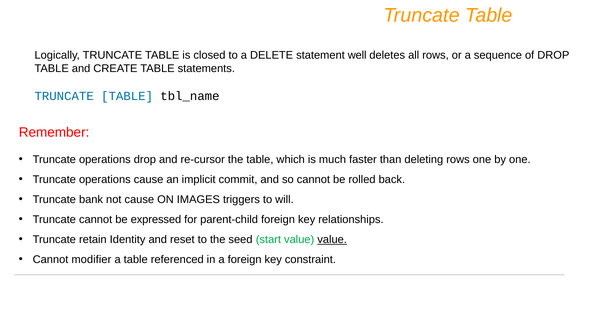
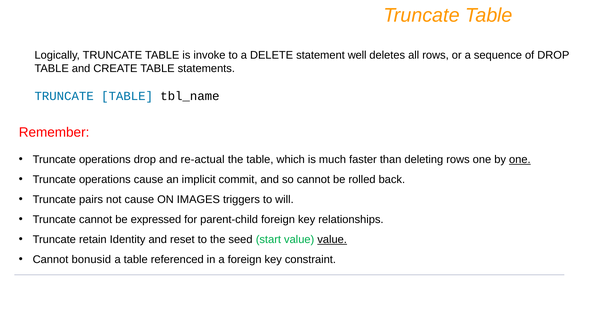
closed: closed -> invoke (209, 55)
re-cursor: re-cursor -> re-actual (203, 159)
one underline: none -> present (520, 159)
bank: bank -> pairs (91, 199)
modifier: modifier -> bonusid (91, 259)
